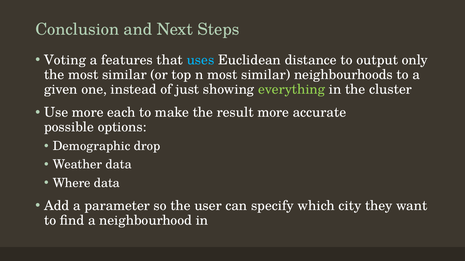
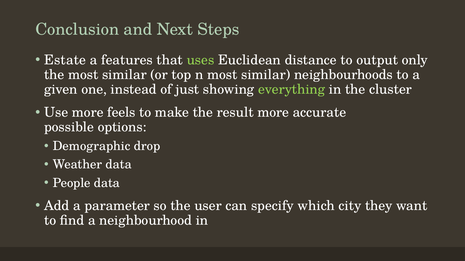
Voting: Voting -> Estate (65, 60)
uses colour: light blue -> light green (201, 60)
each: each -> feels (121, 113)
Where: Where -> People (72, 183)
